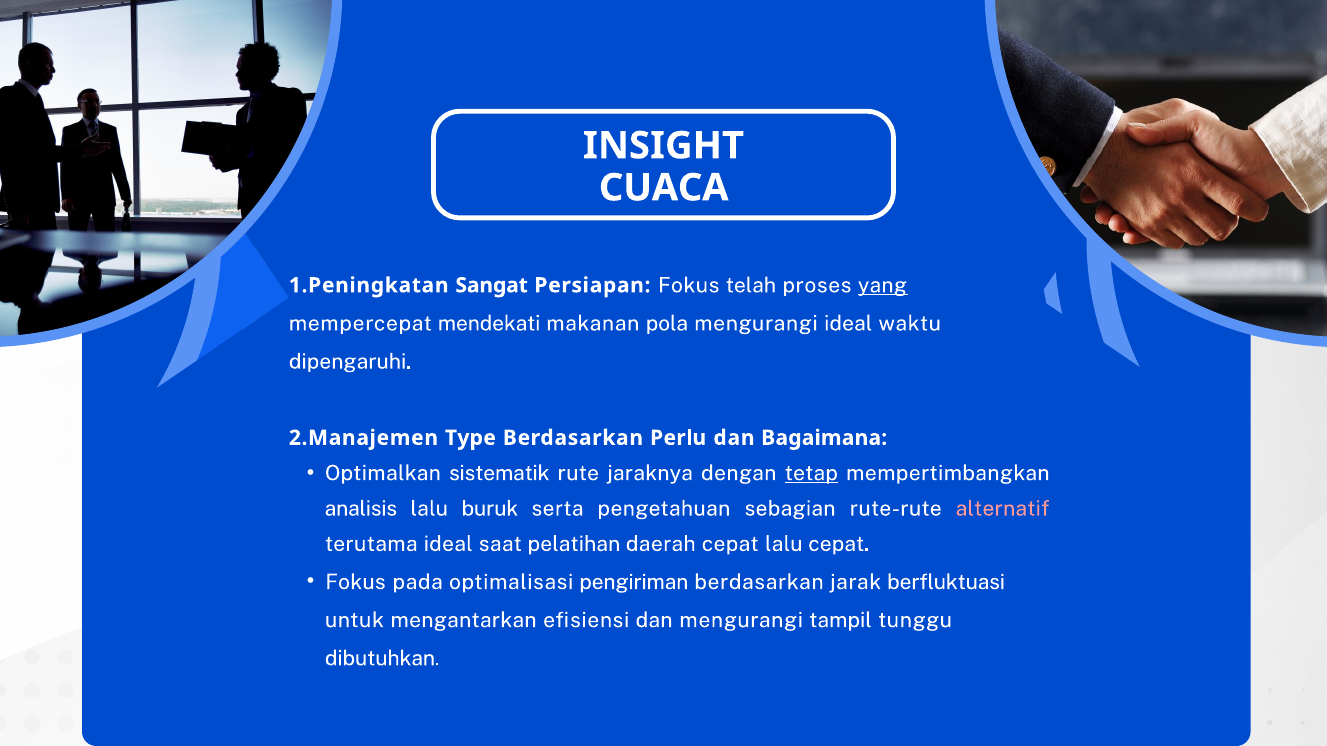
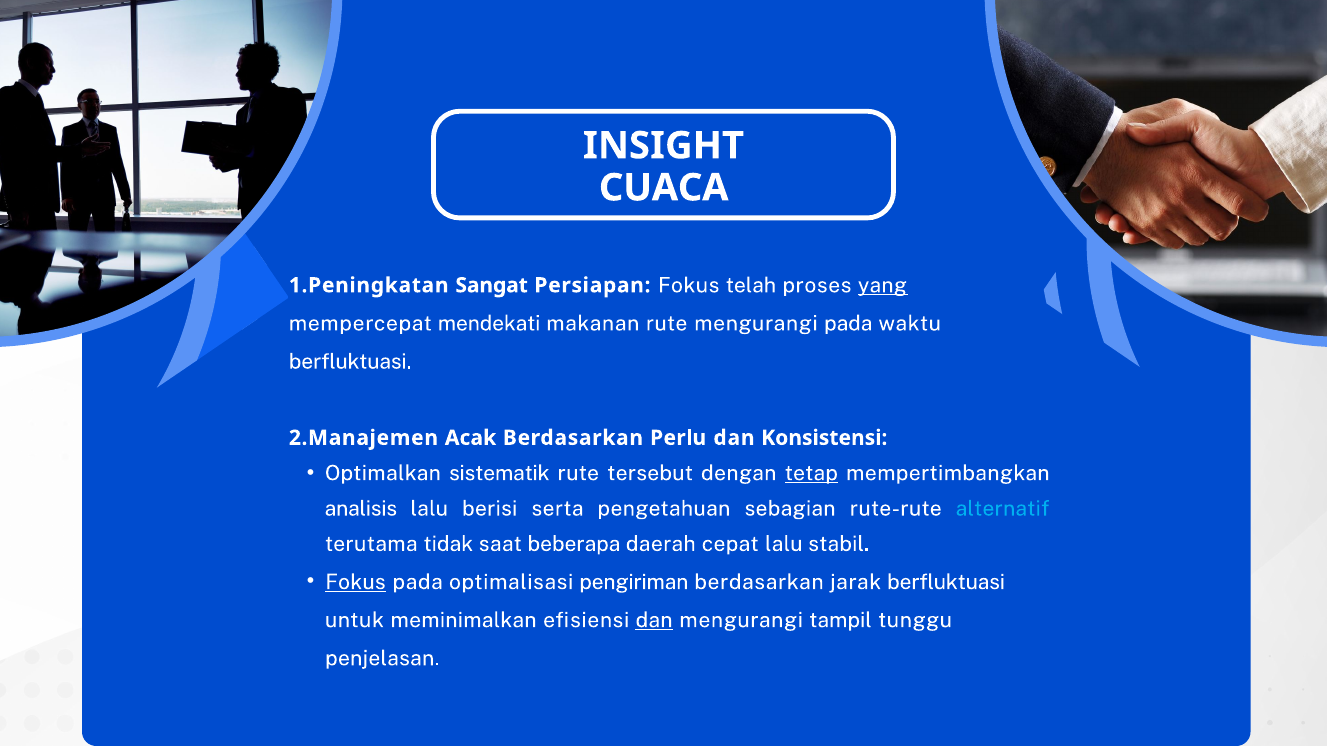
makanan pola: pola -> rute (667, 324)
mengurangi ideal: ideal -> pada (848, 324)
dipengaruhi: dipengaruhi -> berfluktuasi (350, 362)
Type: Type -> Acak (470, 438)
Bagaimana: Bagaimana -> Konsistensi (824, 438)
jaraknya: jaraknya -> tersebut (650, 473)
buruk: buruk -> berisi (490, 509)
alternatif colour: pink -> light blue (1002, 509)
terutama ideal: ideal -> tidak (448, 544)
pelatihan: pelatihan -> beberapa (574, 544)
lalu cepat: cepat -> stabil (839, 544)
Fokus underline: none -> present (355, 582)
mengantarkan: mengantarkan -> meminimalkan (464, 621)
dan underline: none -> present (654, 621)
dibutuhkan: dibutuhkan -> penjelasan (382, 659)
